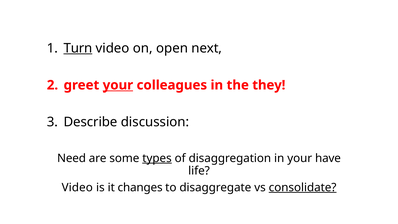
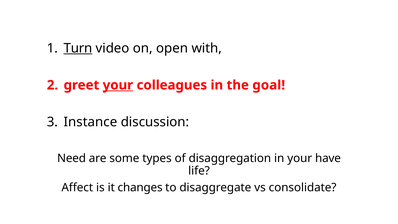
next: next -> with (207, 48)
they: they -> goal (269, 85)
Describe: Describe -> Instance (90, 122)
types underline: present -> none (157, 158)
Video: Video -> Affect (77, 187)
consolidate underline: present -> none (303, 187)
